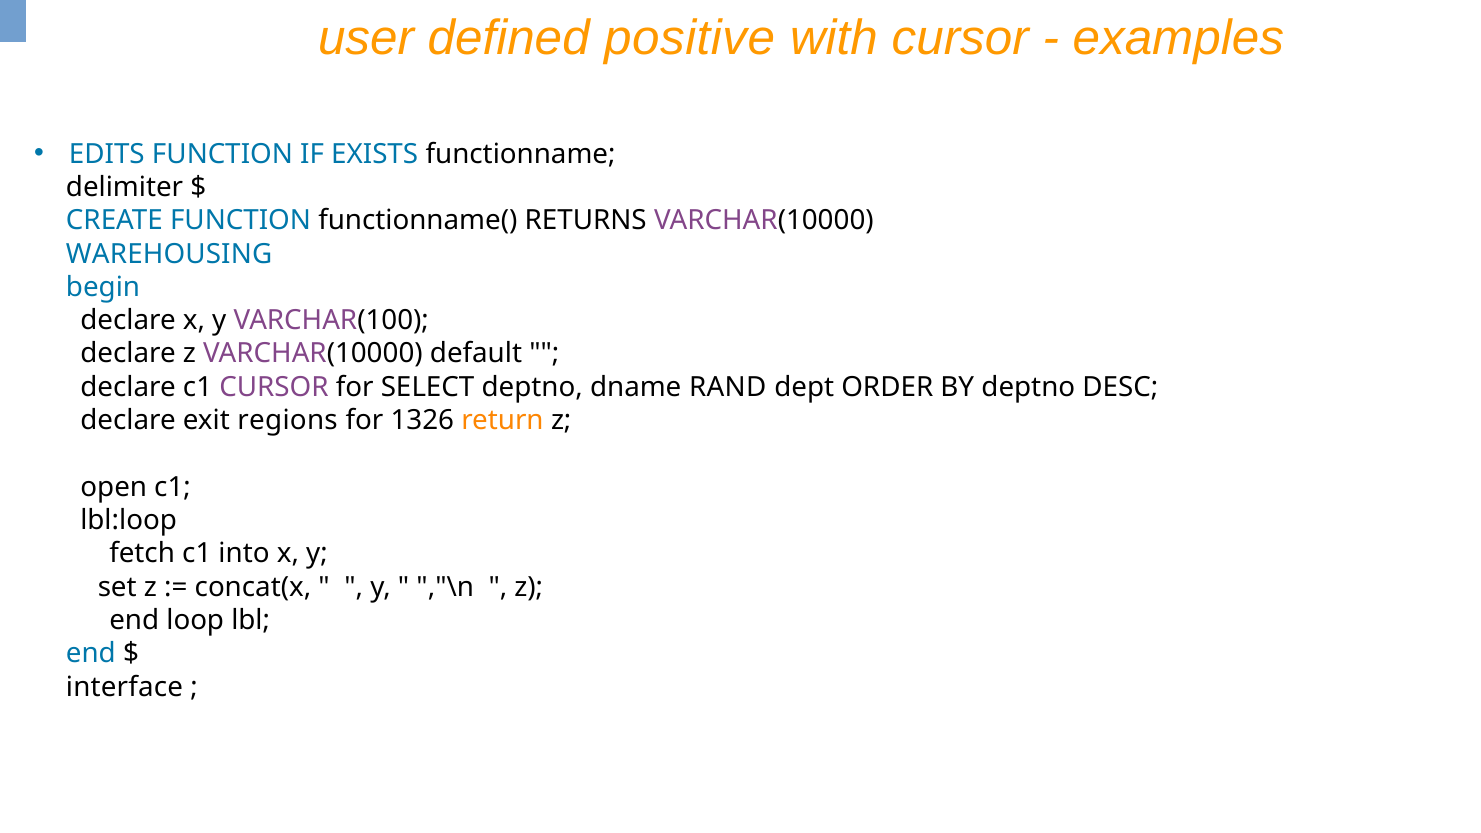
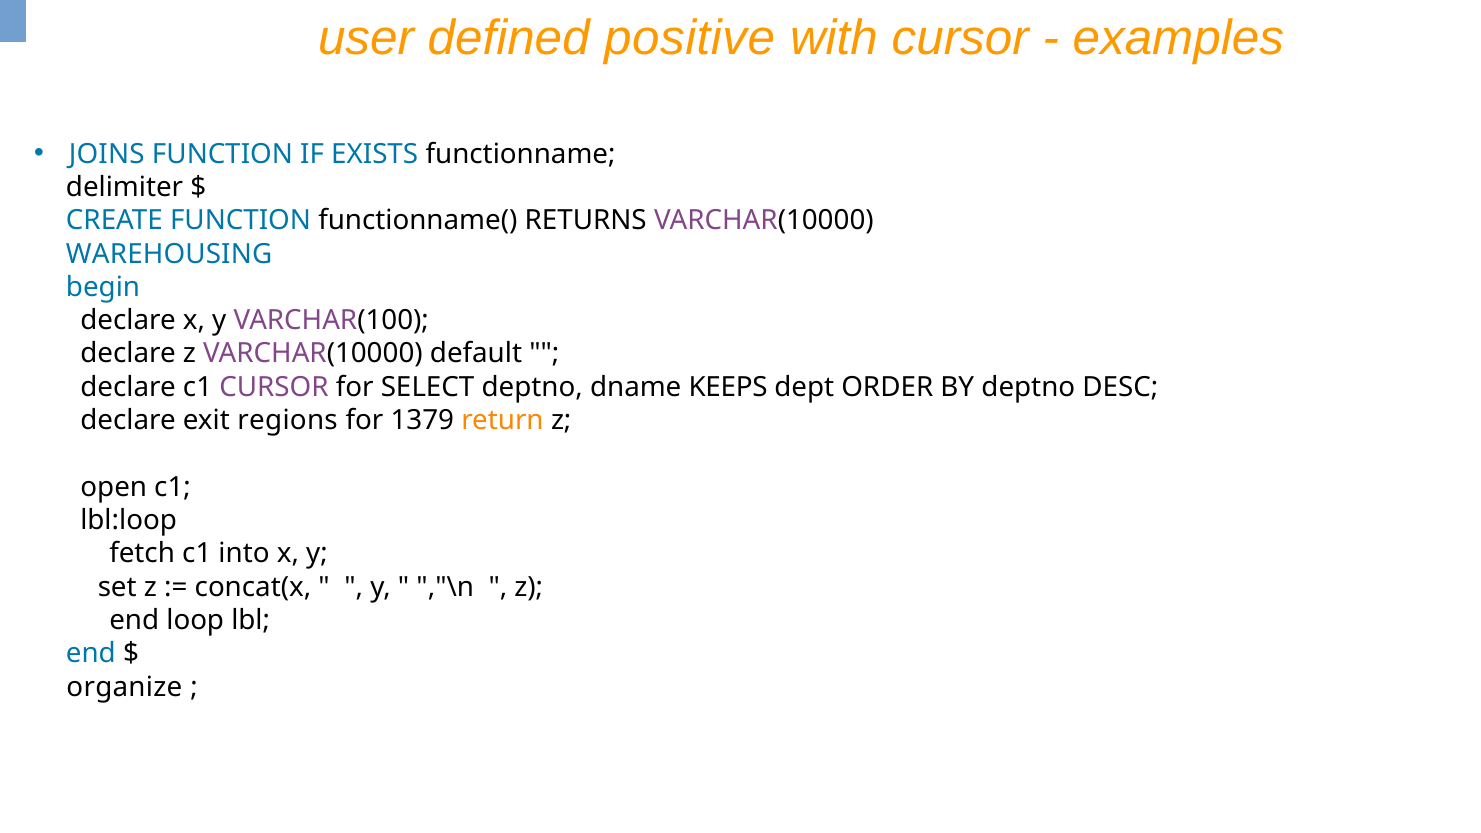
EDITS: EDITS -> JOINS (107, 154)
RAND: RAND -> KEEPS (728, 387)
1326: 1326 -> 1379 (422, 420)
interface: interface -> organize (124, 687)
